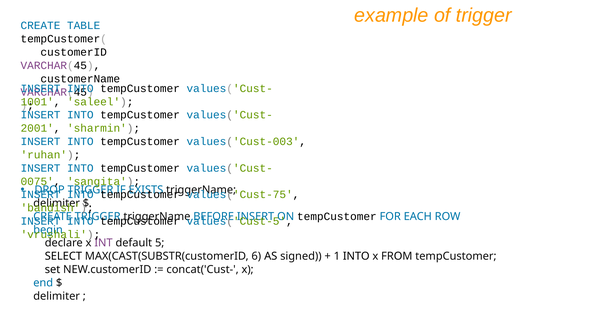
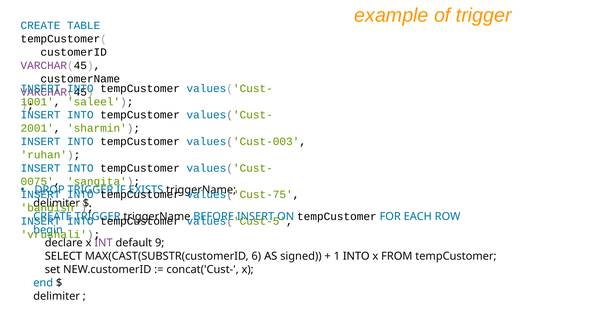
5: 5 -> 9 (160, 243)
